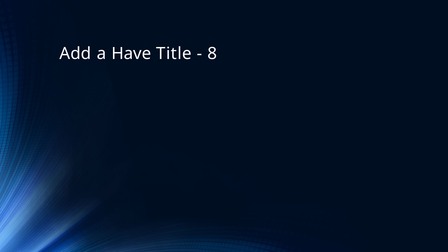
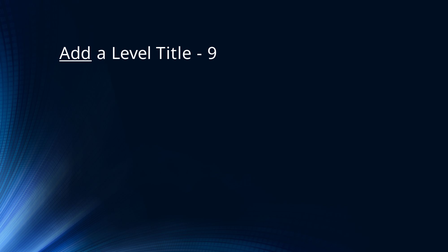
Add underline: none -> present (75, 54)
Have: Have -> Level (131, 54)
8: 8 -> 9 (212, 54)
